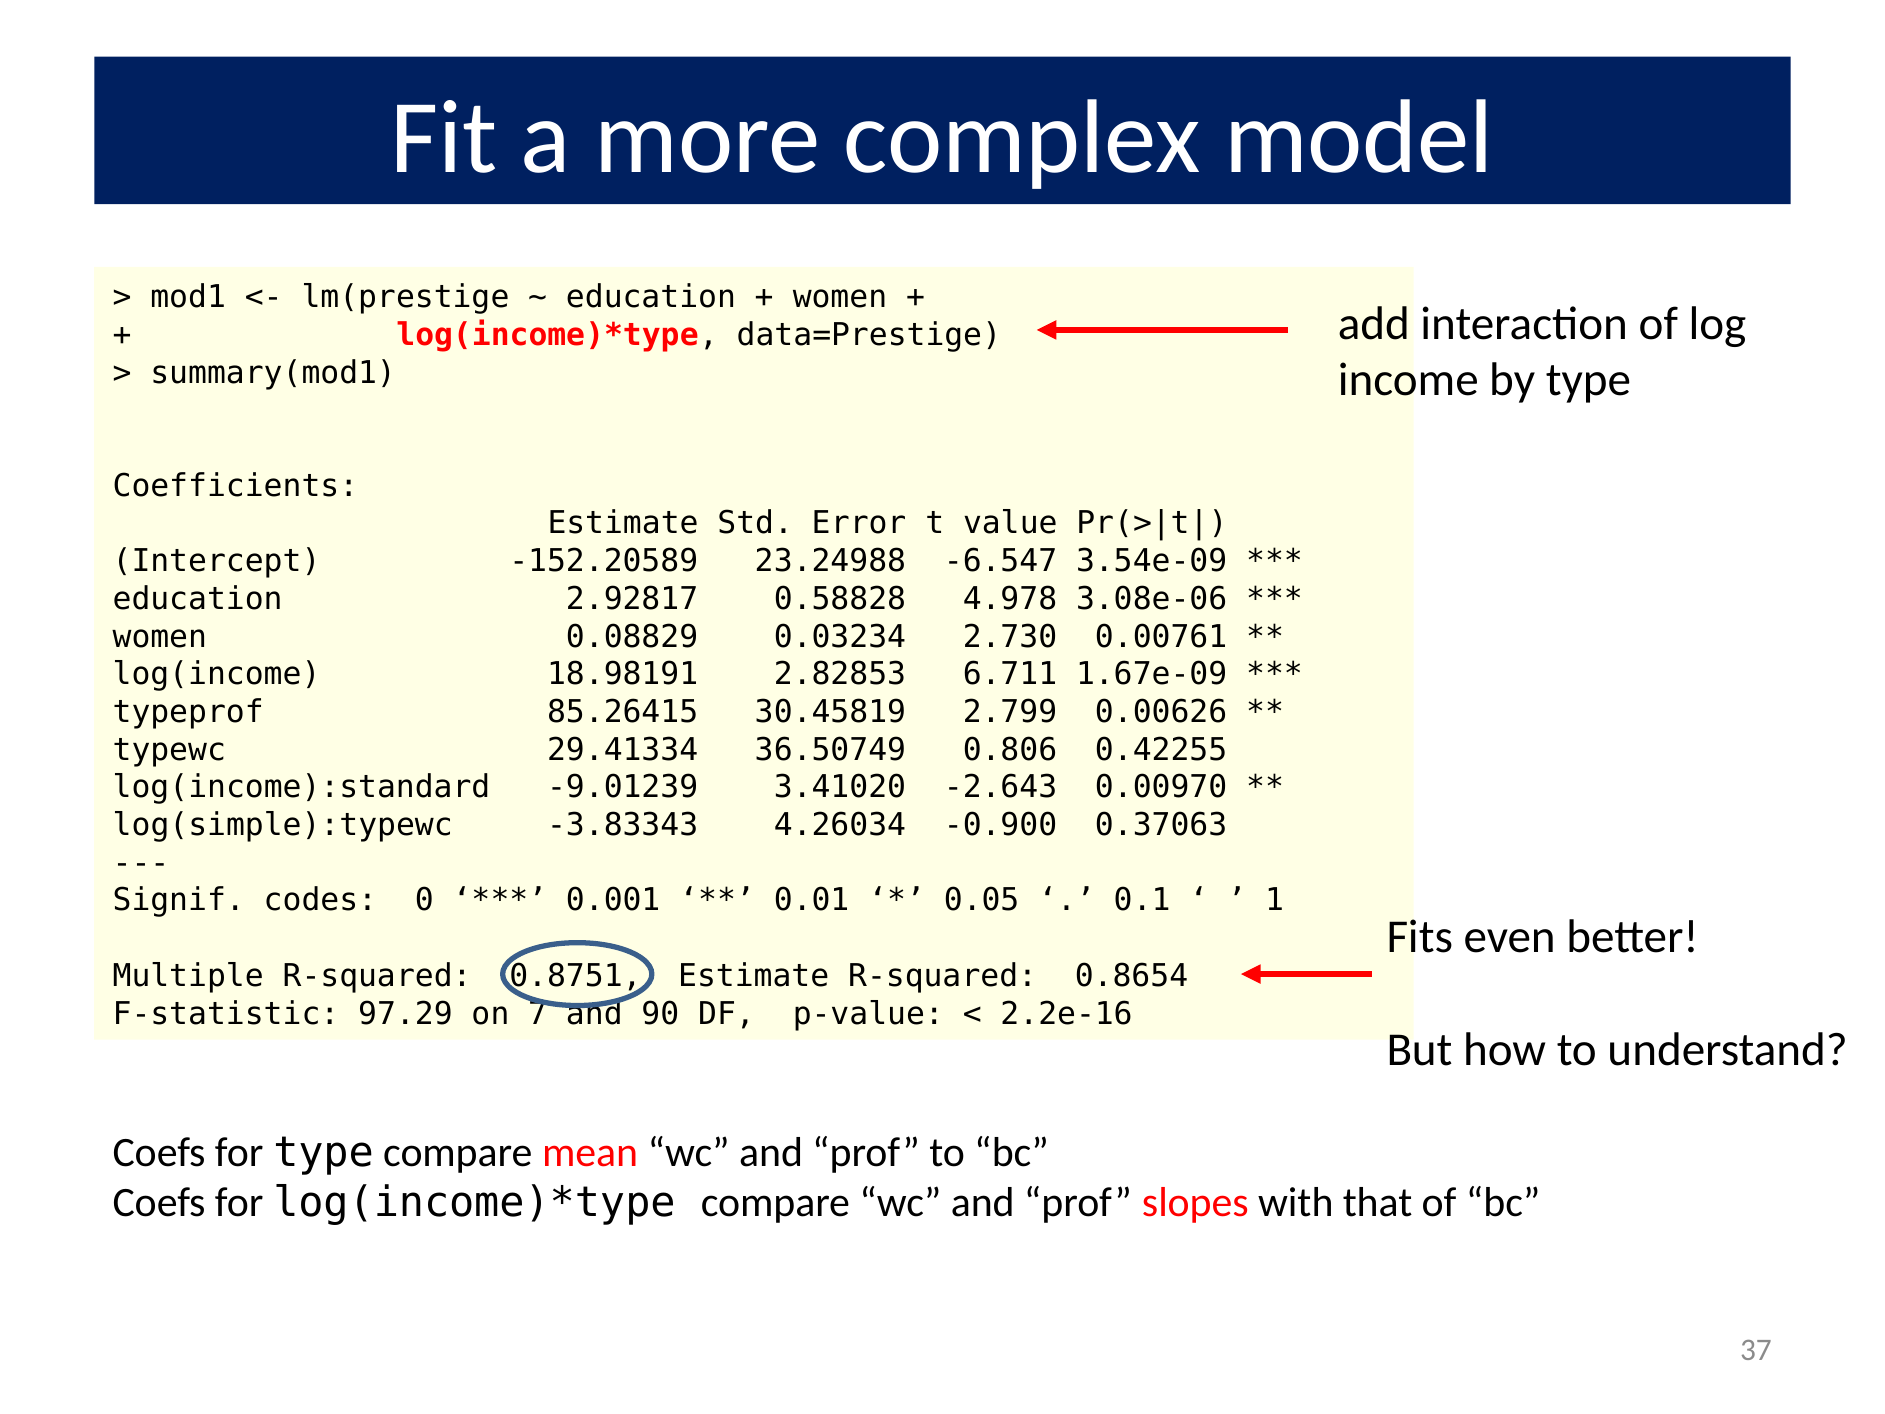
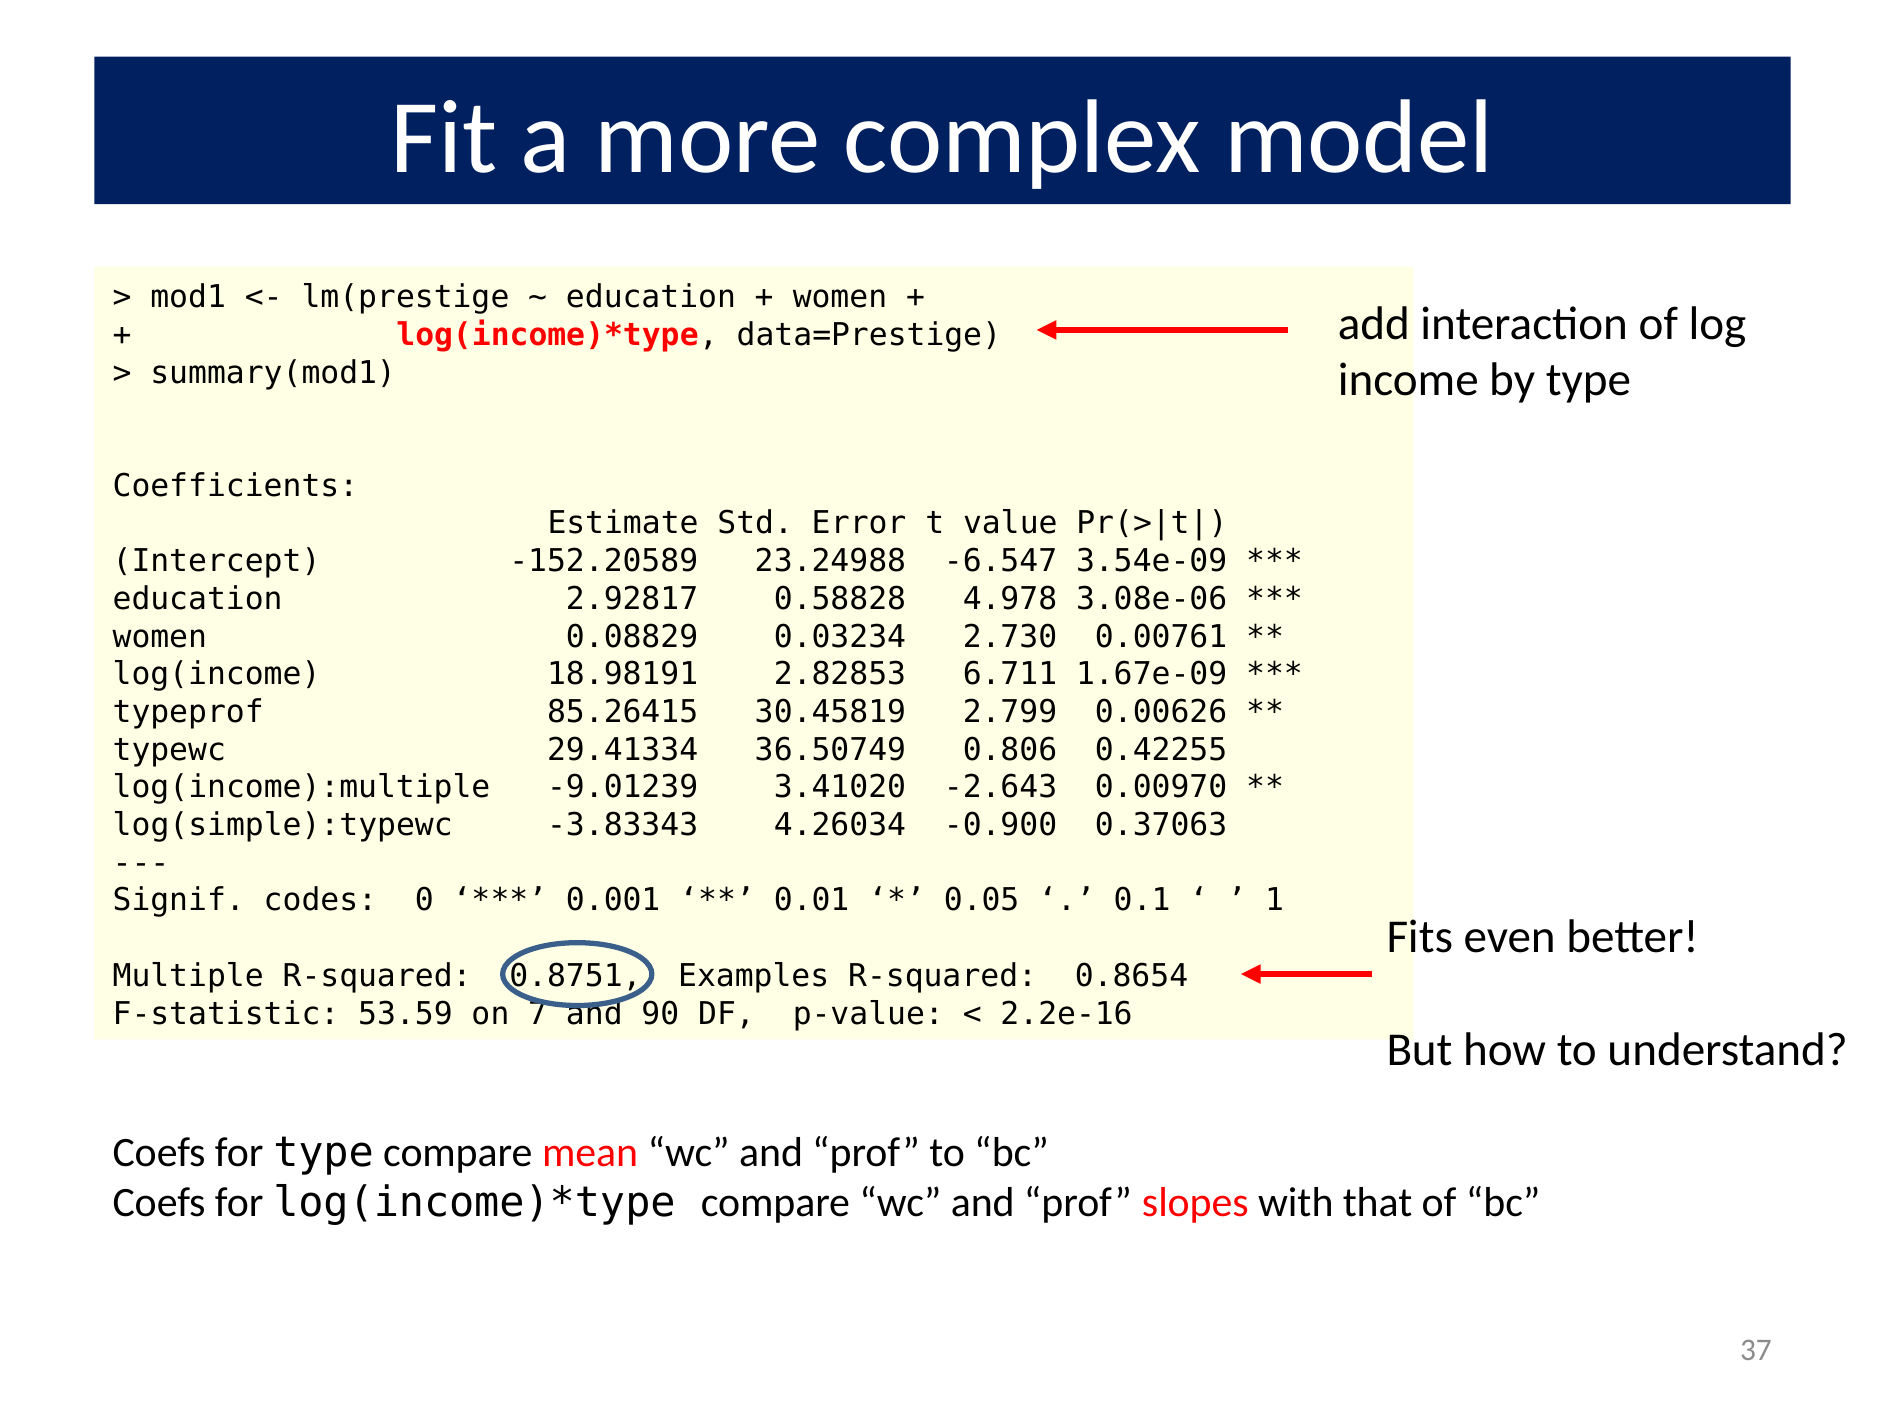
log(income):standard: log(income):standard -> log(income):multiple (302, 787)
0.8751 Estimate: Estimate -> Examples (754, 976)
97.29: 97.29 -> 53.59 (405, 1014)
